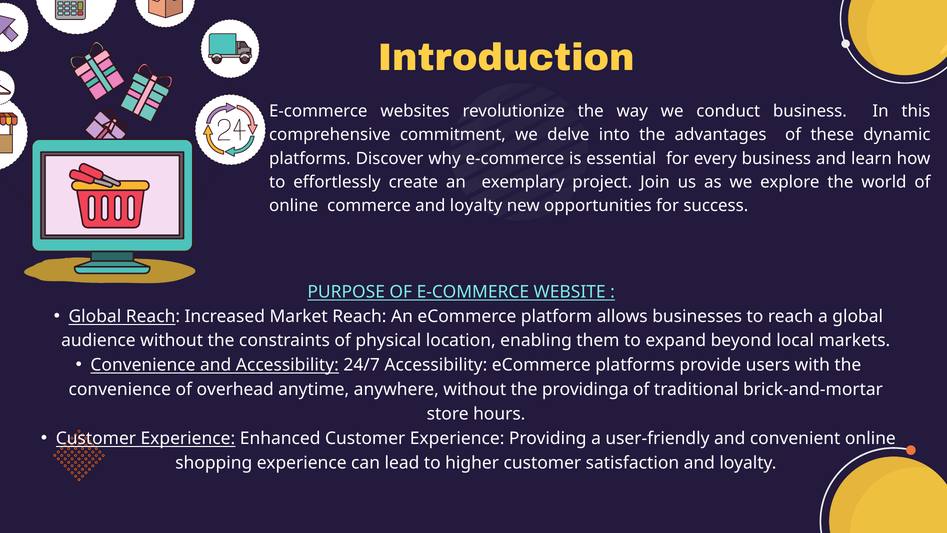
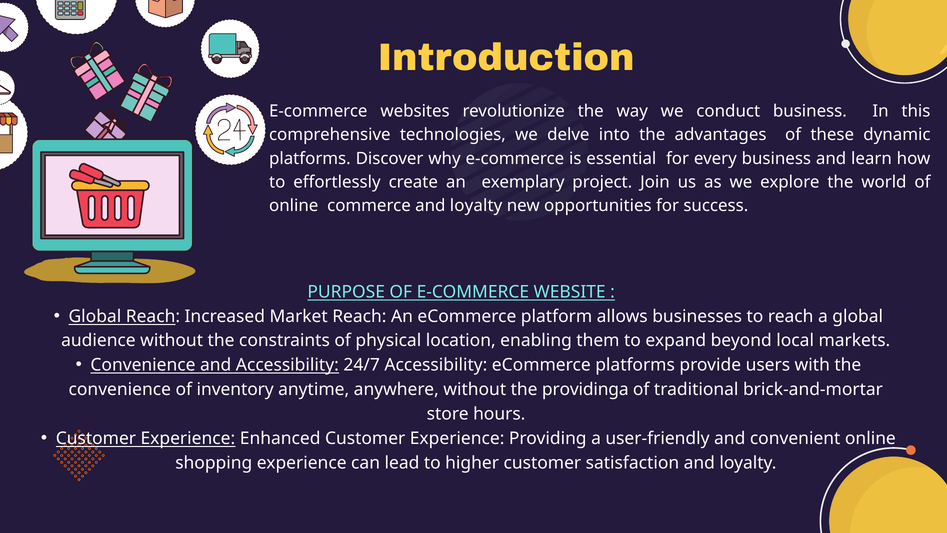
commitment: commitment -> technologies (453, 135)
overhead: overhead -> inventory (235, 389)
